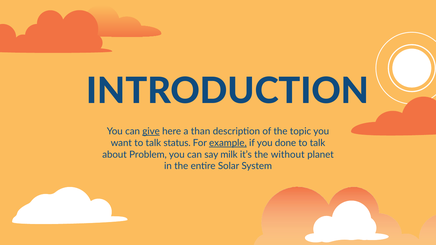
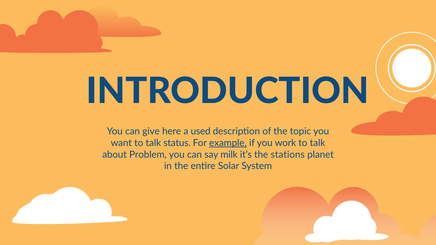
give underline: present -> none (151, 131)
than: than -> used (201, 131)
done: done -> work (285, 143)
without: without -> stations (288, 155)
